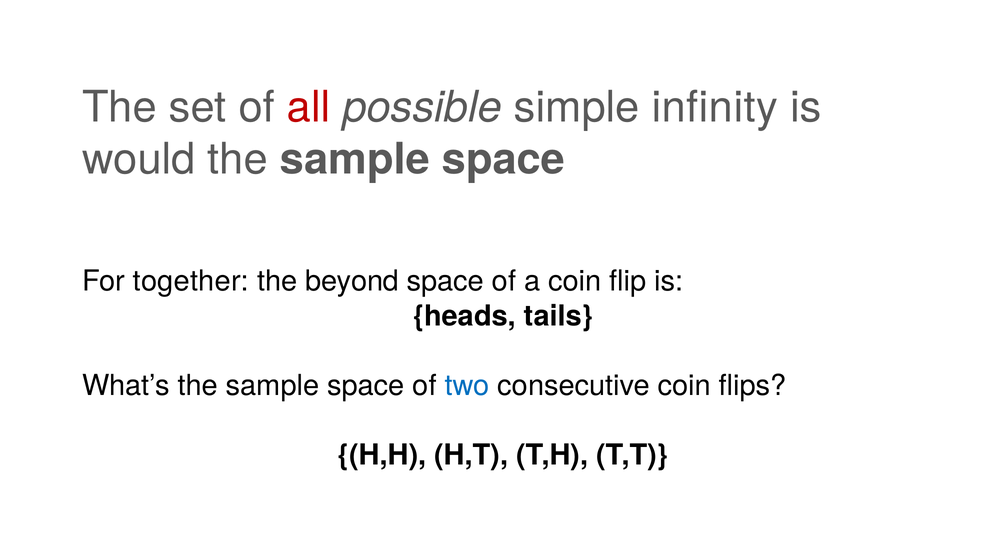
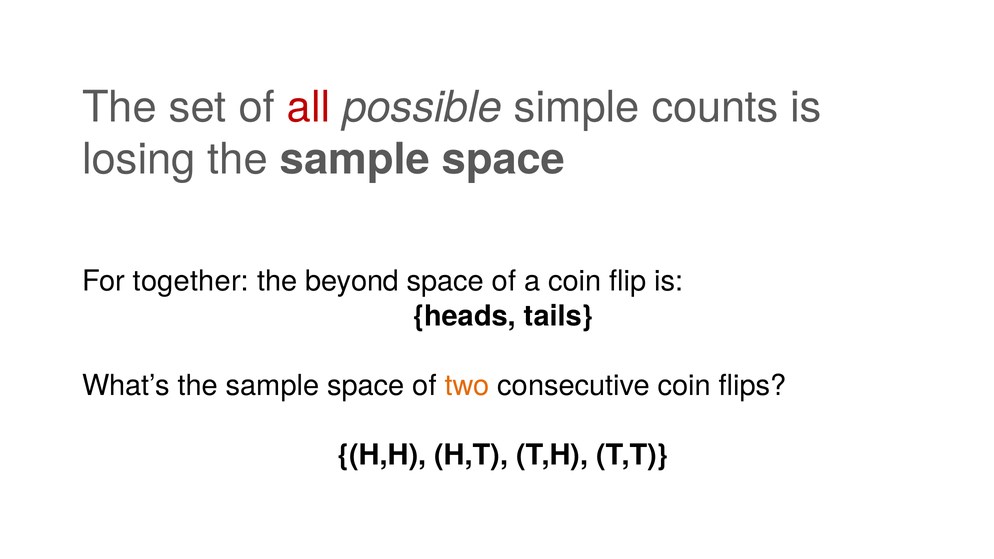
infinity: infinity -> counts (715, 107)
would: would -> losing (139, 160)
two colour: blue -> orange (467, 386)
